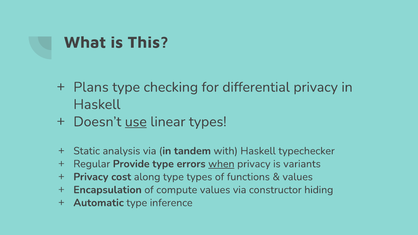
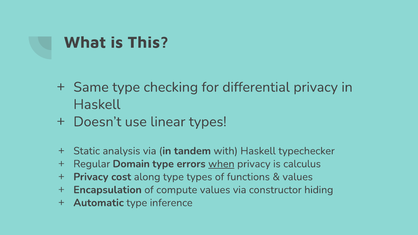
Plans: Plans -> Same (91, 87)
use underline: present -> none (136, 122)
Provide: Provide -> Domain (131, 164)
variants: variants -> calculus (302, 164)
